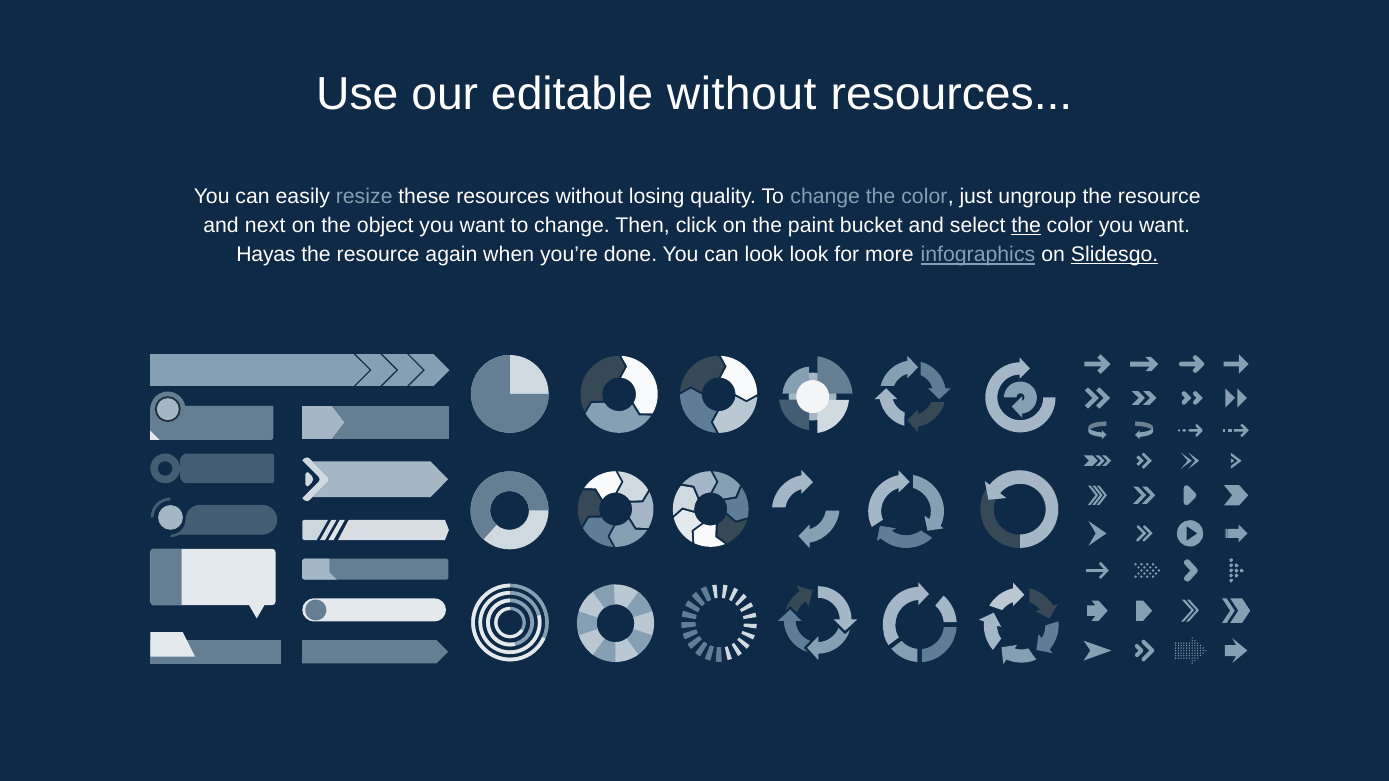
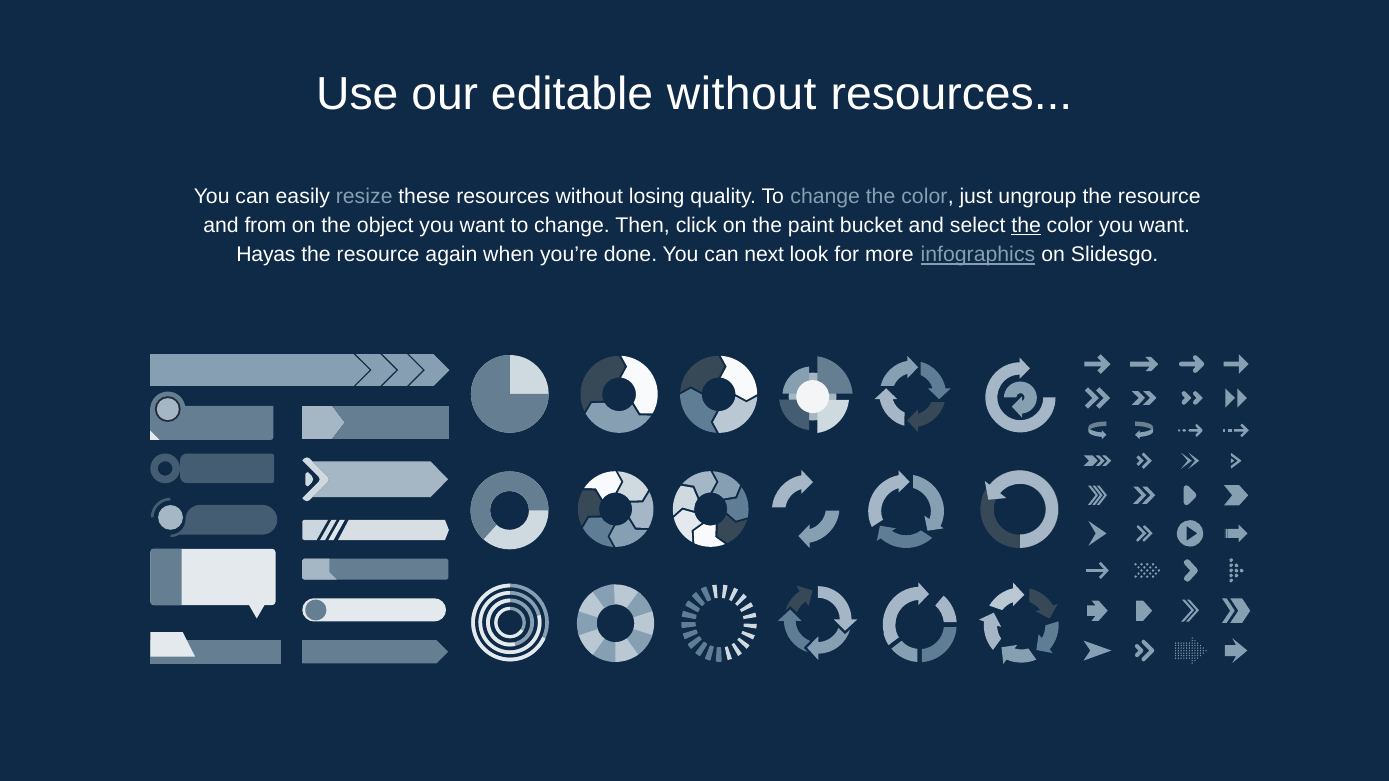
next: next -> from (265, 226)
can look: look -> next (764, 255)
Slidesgo underline: present -> none (1115, 255)
